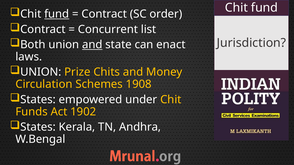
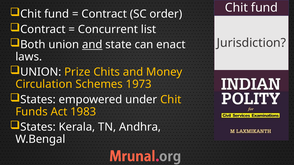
fund underline: present -> none (57, 14)
1908: 1908 -> 1973 (139, 84)
1902: 1902 -> 1983 (83, 112)
